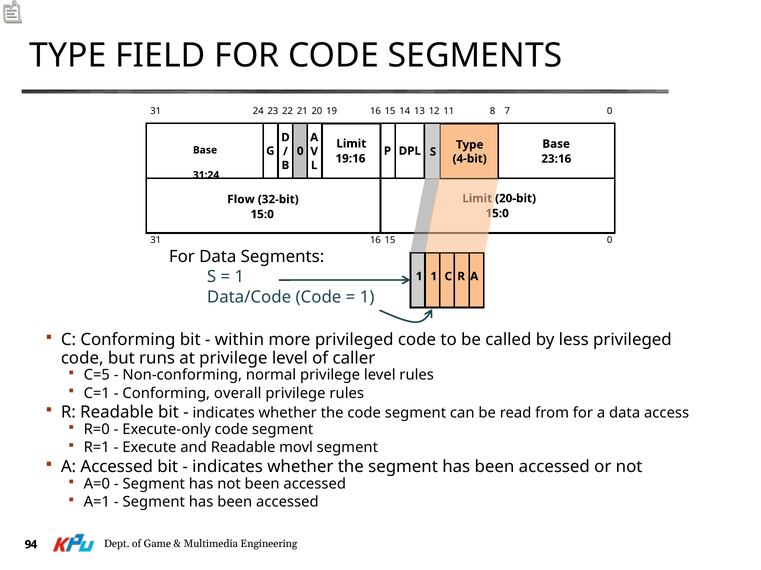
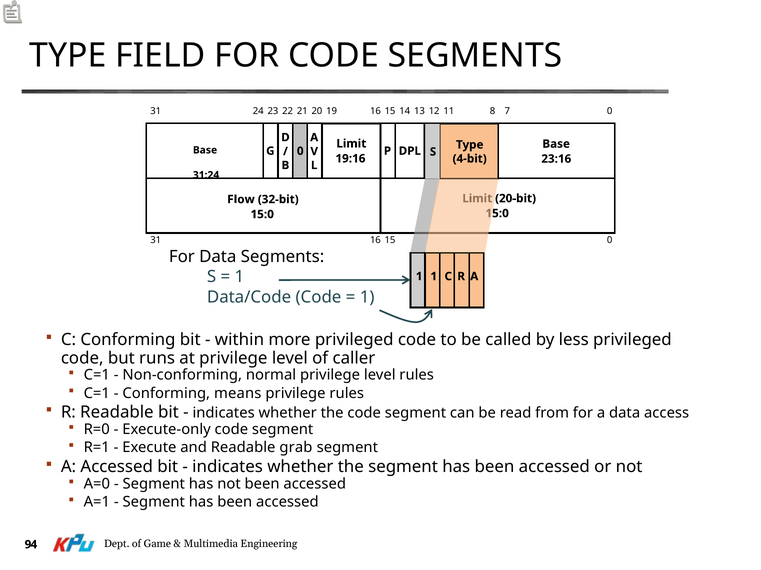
C=5: C=5 -> C=1 (97, 376)
overall: overall -> means (238, 394)
movl: movl -> grab (296, 448)
